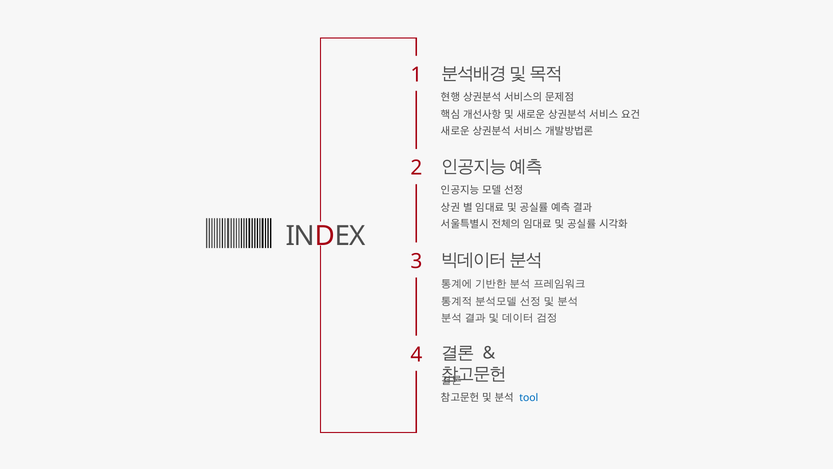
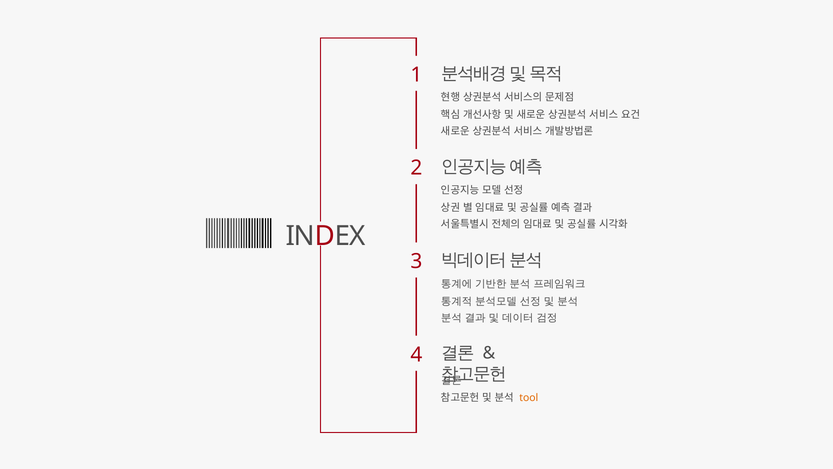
tool colour: blue -> orange (529, 398)
